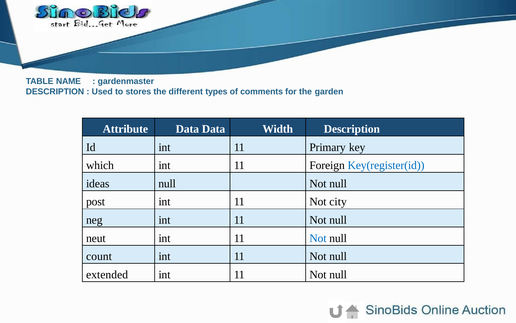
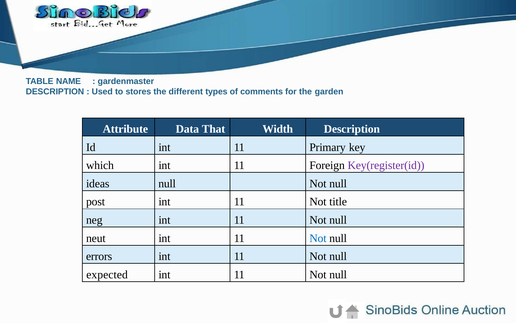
Data Data: Data -> That (214, 129)
Key(register(id colour: blue -> purple (386, 165)
city: city -> title (338, 201)
count: count -> errors (99, 256)
extended: extended -> expected (107, 274)
